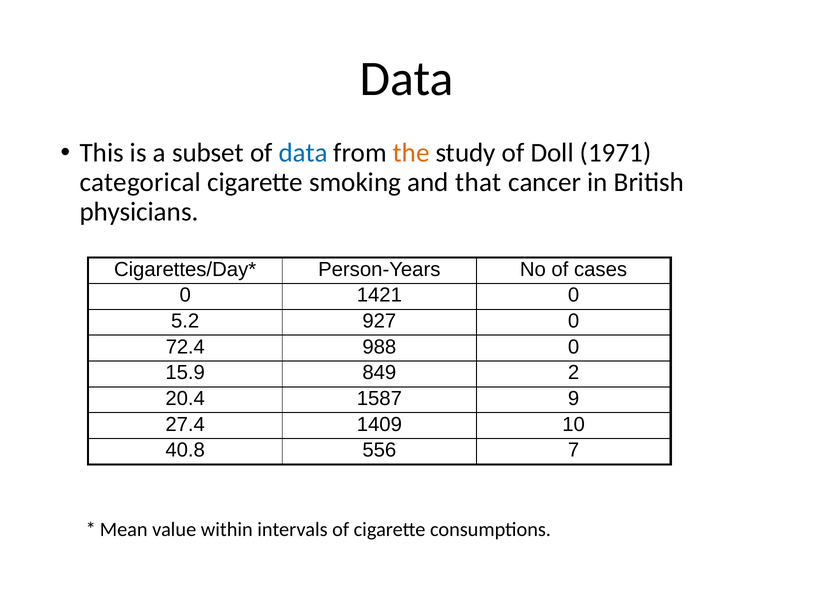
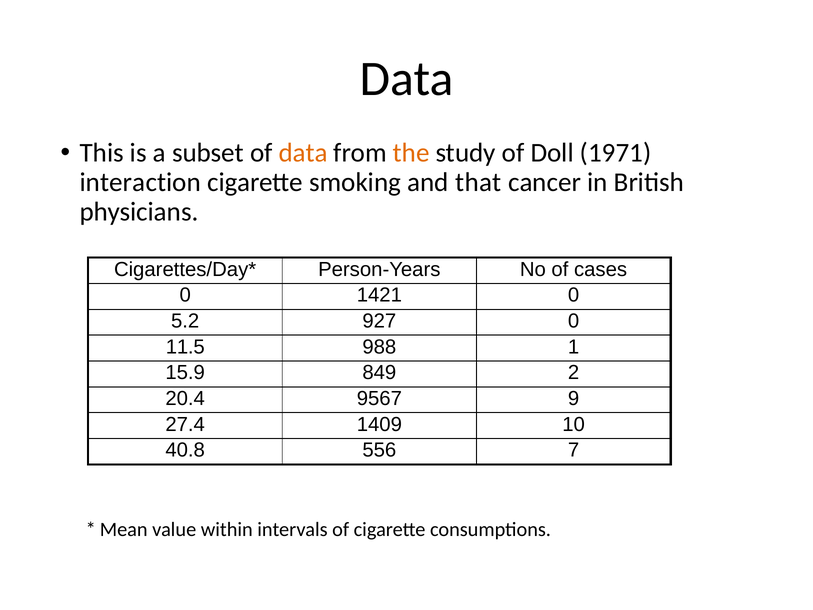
data colour: blue -> orange (303, 153)
categorical: categorical -> interaction (140, 182)
72.4: 72.4 -> 11.5 (185, 347)
988 0: 0 -> 1 (574, 347)
1587: 1587 -> 9567 (379, 398)
